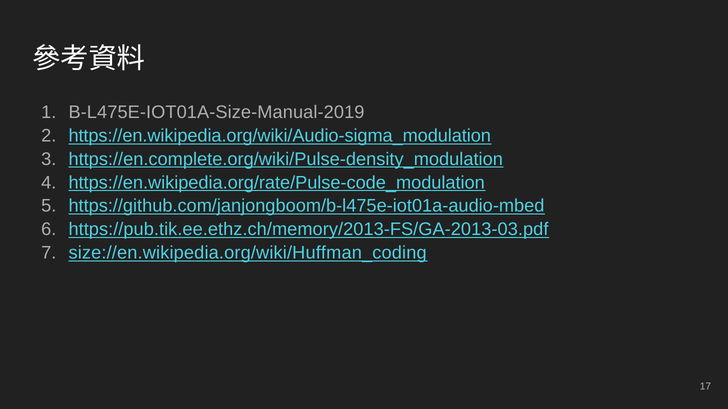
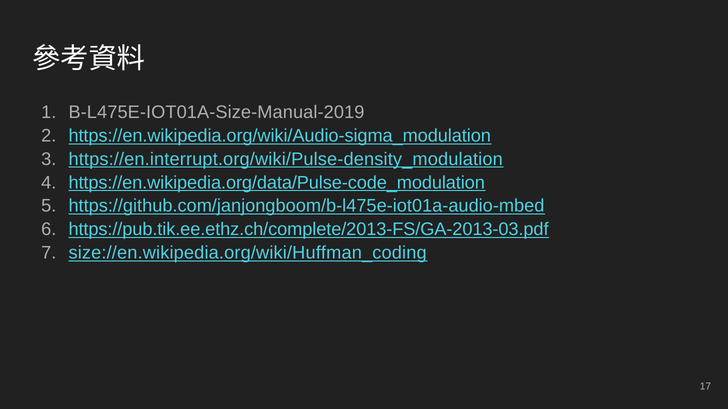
https://en.complete.org/wiki/Pulse-density_modulation: https://en.complete.org/wiki/Pulse-density_modulation -> https://en.interrupt.org/wiki/Pulse-density_modulation (286, 159)
https://en.wikipedia.org/rate/Pulse-code_modulation: https://en.wikipedia.org/rate/Pulse-code_modulation -> https://en.wikipedia.org/data/Pulse-code_modulation (277, 183)
https://pub.tik.ee.ethz.ch/memory/2013-FS/GA-2013-03.pdf: https://pub.tik.ee.ethz.ch/memory/2013-FS/GA-2013-03.pdf -> https://pub.tik.ee.ethz.ch/complete/2013-FS/GA-2013-03.pdf (309, 230)
